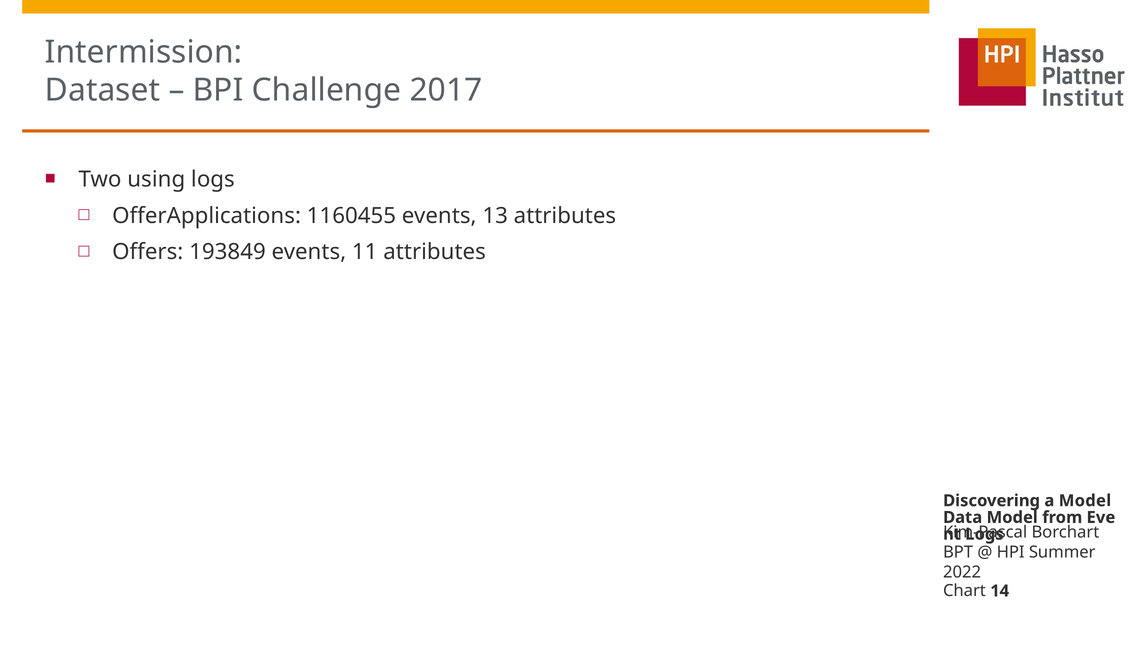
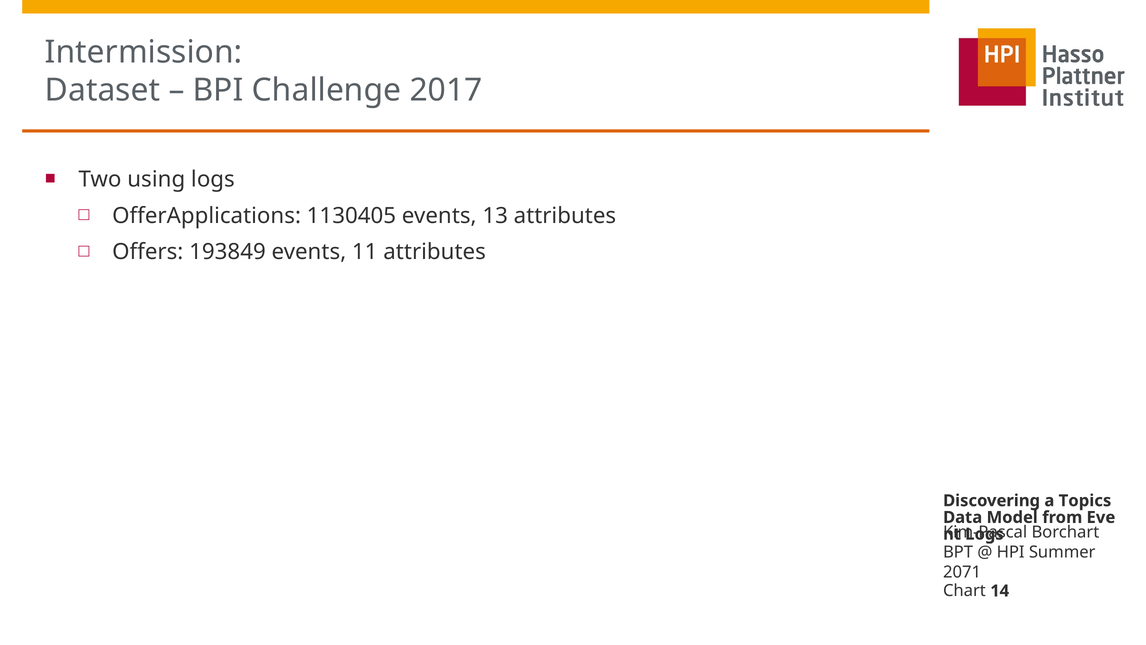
1160455: 1160455 -> 1130405 (351, 216)
a Model: Model -> Topics (1085, 500)
2022: 2022 -> 2071 (962, 572)
